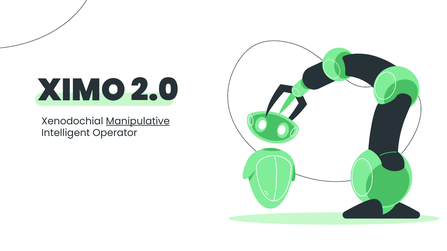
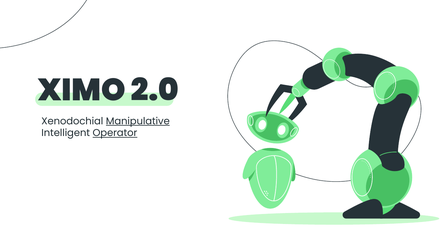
Operator underline: none -> present (115, 133)
